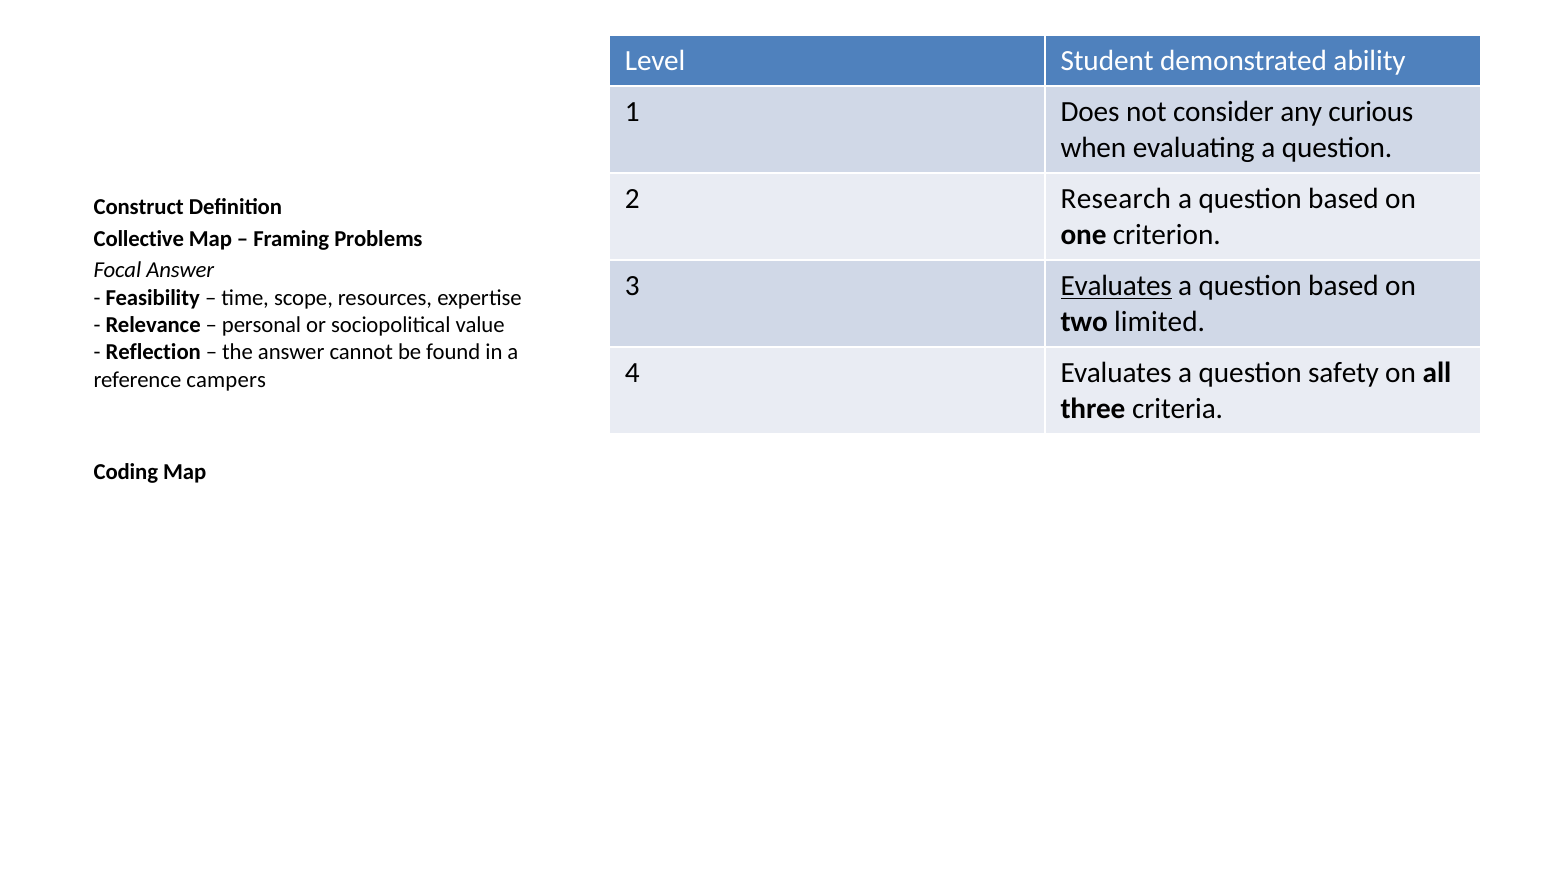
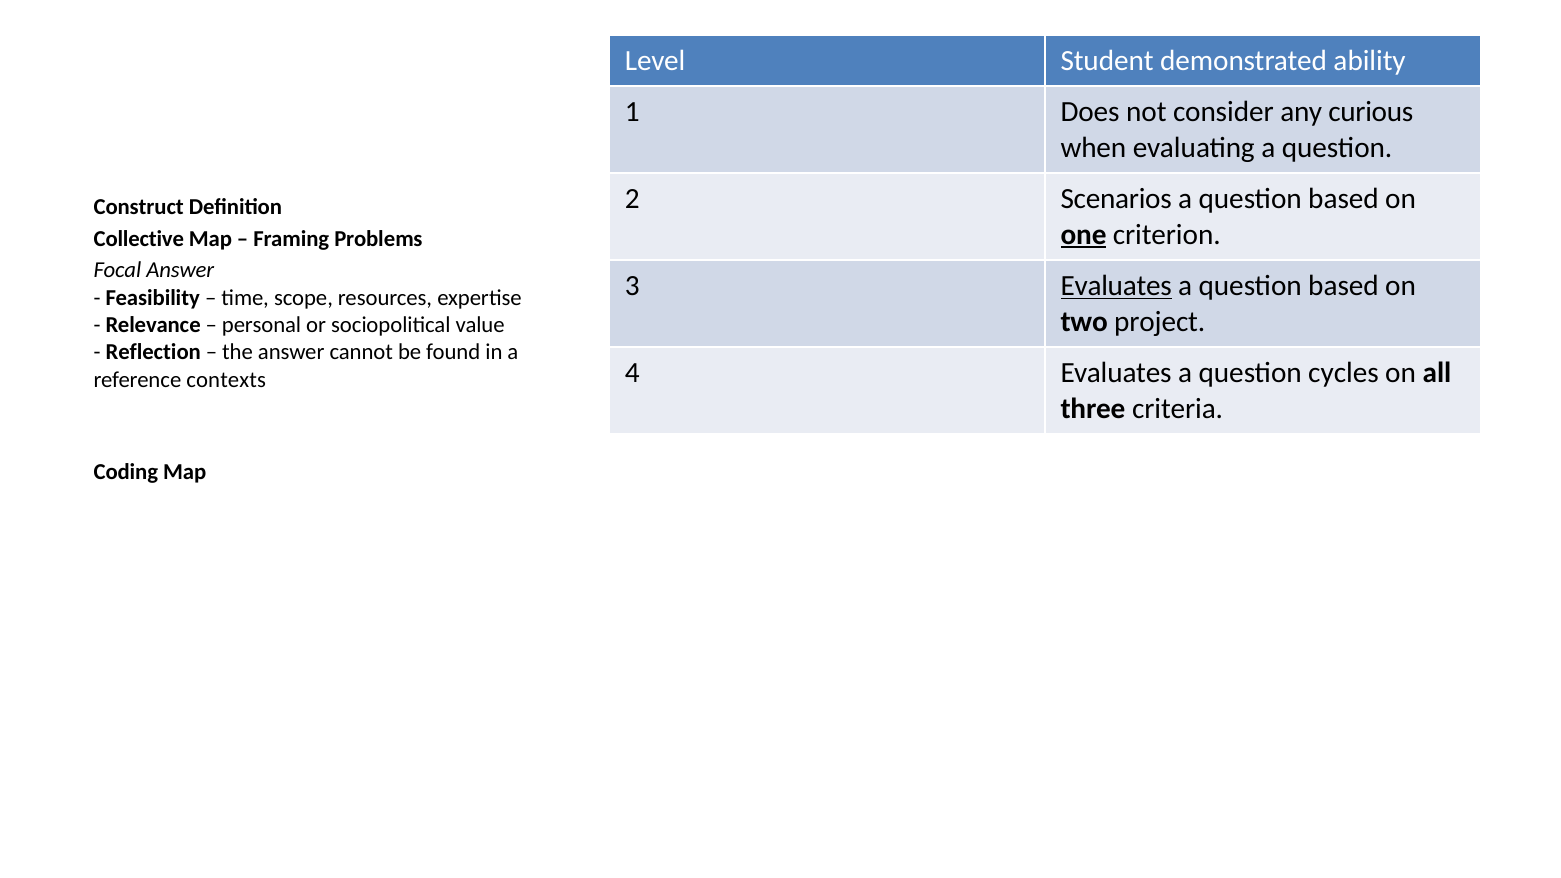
Research: Research -> Scenarios (1116, 199)
one underline: none -> present (1084, 235)
limited: limited -> project (1160, 322)
safety: safety -> cycles (1343, 373)
campers: campers -> contexts (226, 380)
